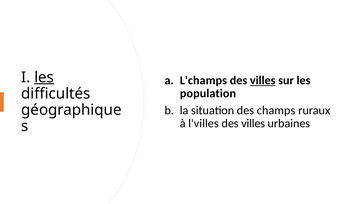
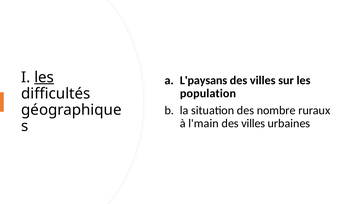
L'champs: L'champs -> L'paysans (203, 81)
villes underline: present -> none (263, 81)
champs: champs -> nombre (276, 110)
l'villes: l'villes -> l'main (204, 124)
